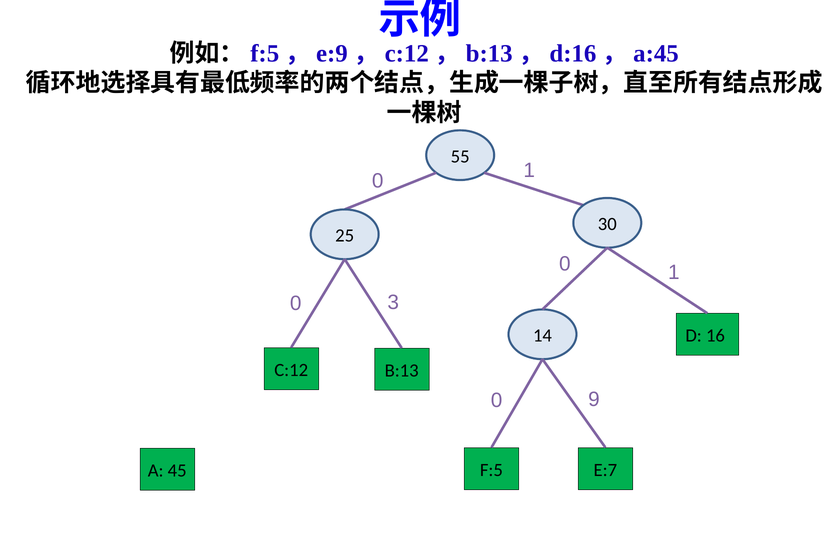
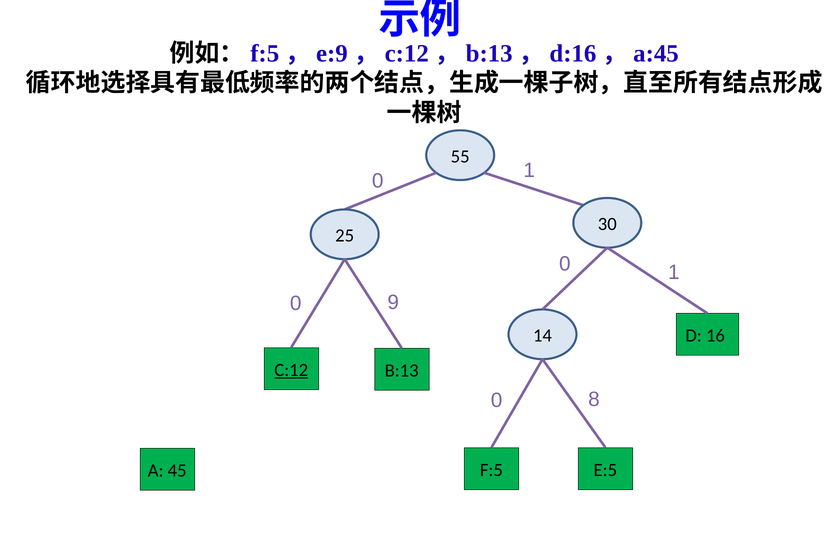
3: 3 -> 9 (393, 302)
C:12 underline: none -> present (291, 370)
9: 9 -> 8 (594, 399)
E:7: E:7 -> E:5 (605, 470)
